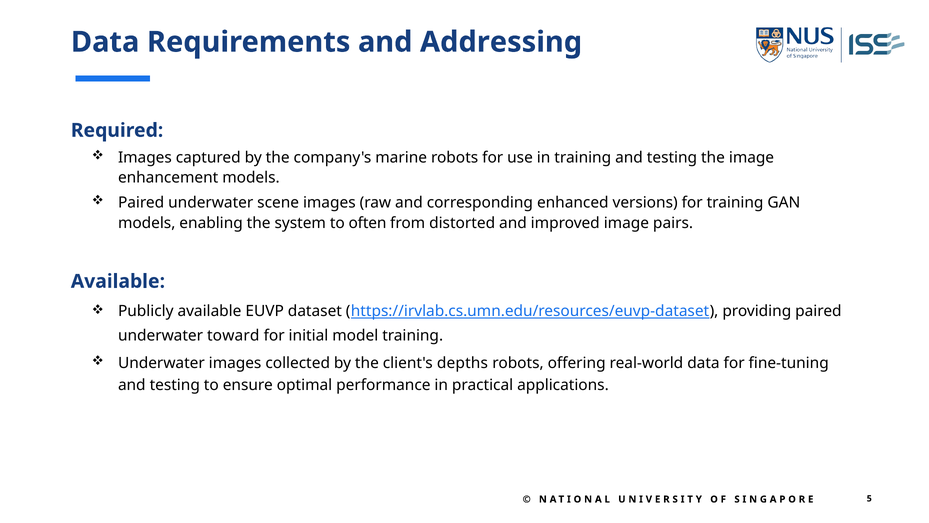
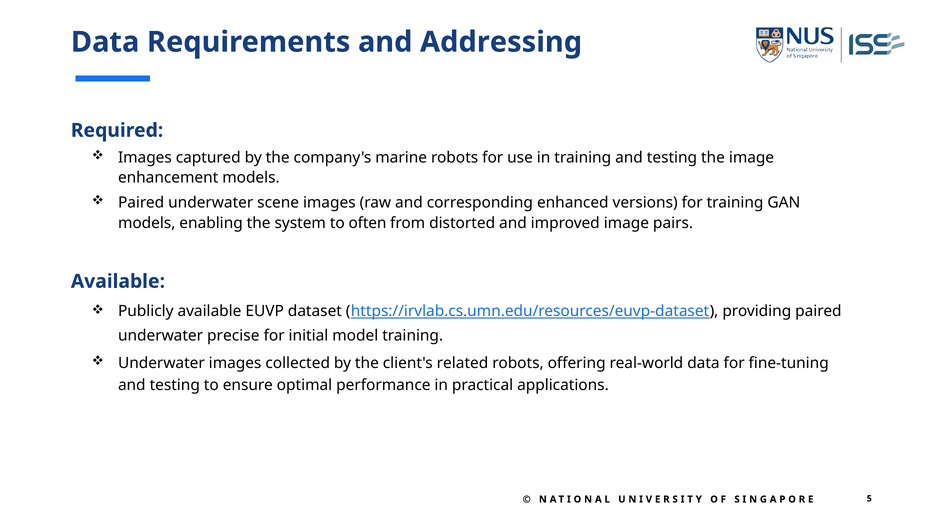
toward: toward -> precise (233, 336)
depths: depths -> related (463, 363)
